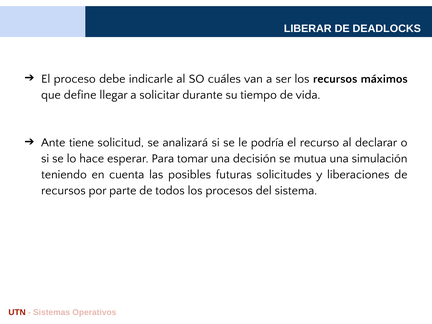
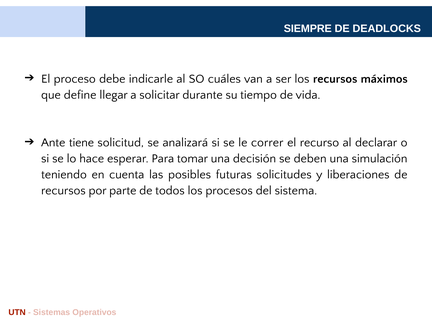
LIBERAR: LIBERAR -> SIEMPRE (308, 29)
podría: podría -> correr (267, 143)
mutua: mutua -> deben (310, 159)
